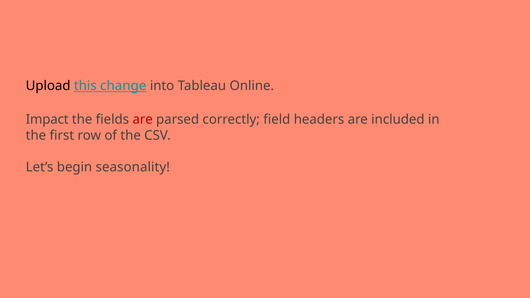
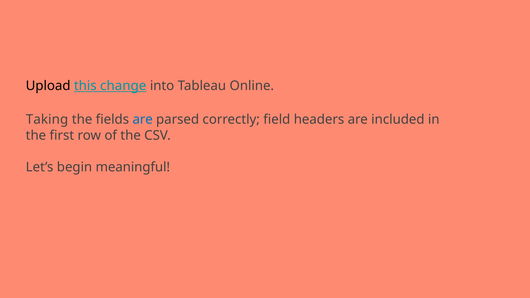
Impact: Impact -> Taking (47, 120)
are colour: red -> blue (143, 120)
seasonality: seasonality -> meaningful (133, 167)
